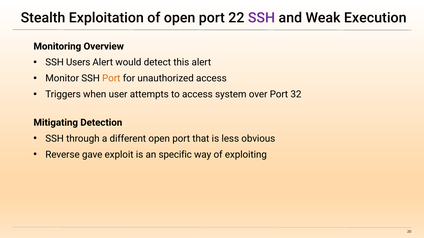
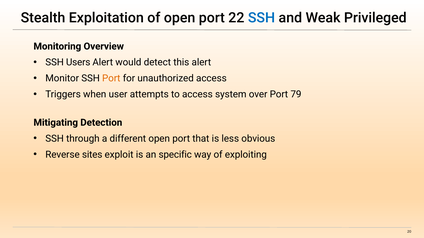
SSH colour: purple -> blue (261, 18)
Execution: Execution -> Privileged (375, 18)
32: 32 -> 79 (296, 95)
gave: gave -> sites (92, 155)
